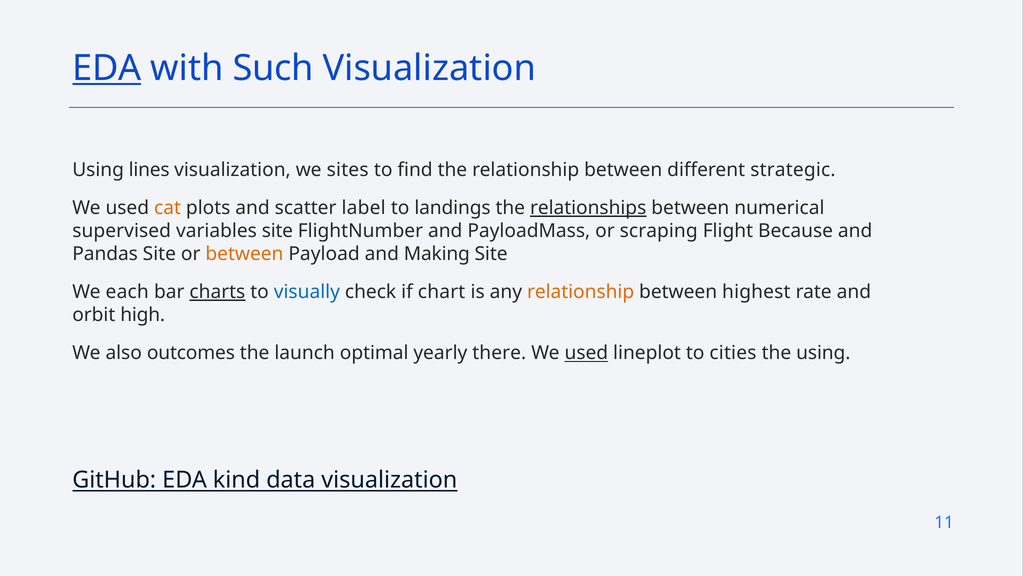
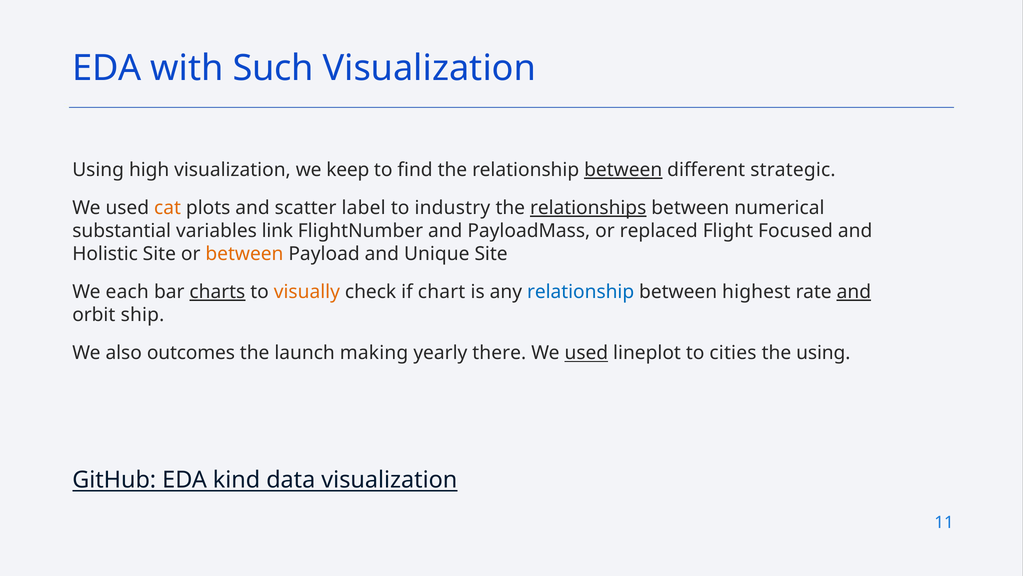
EDA underline: present -> none (107, 68)
lines: lines -> high (149, 170)
sites: sites -> keep (348, 170)
between underline: none -> present (623, 170)
landings: landings -> industry (452, 208)
supervised: supervised -> substantial (122, 231)
variables site: site -> link (277, 231)
scraping: scraping -> replaced (659, 231)
Because: Because -> Focused (795, 231)
Pandas: Pandas -> Holistic (105, 254)
Making: Making -> Unique (437, 254)
visually colour: blue -> orange (307, 292)
relationship colour: orange -> blue (581, 292)
and underline: none -> present (854, 292)
high: high -> ship (143, 315)
optimal: optimal -> making (374, 353)
